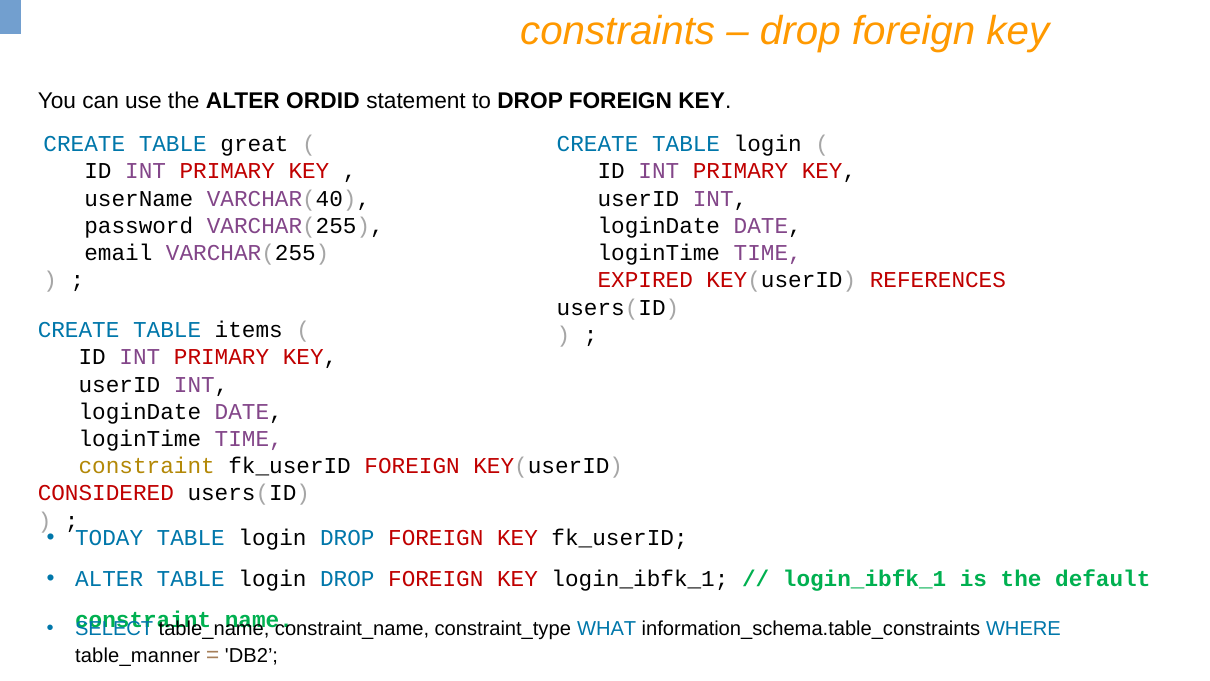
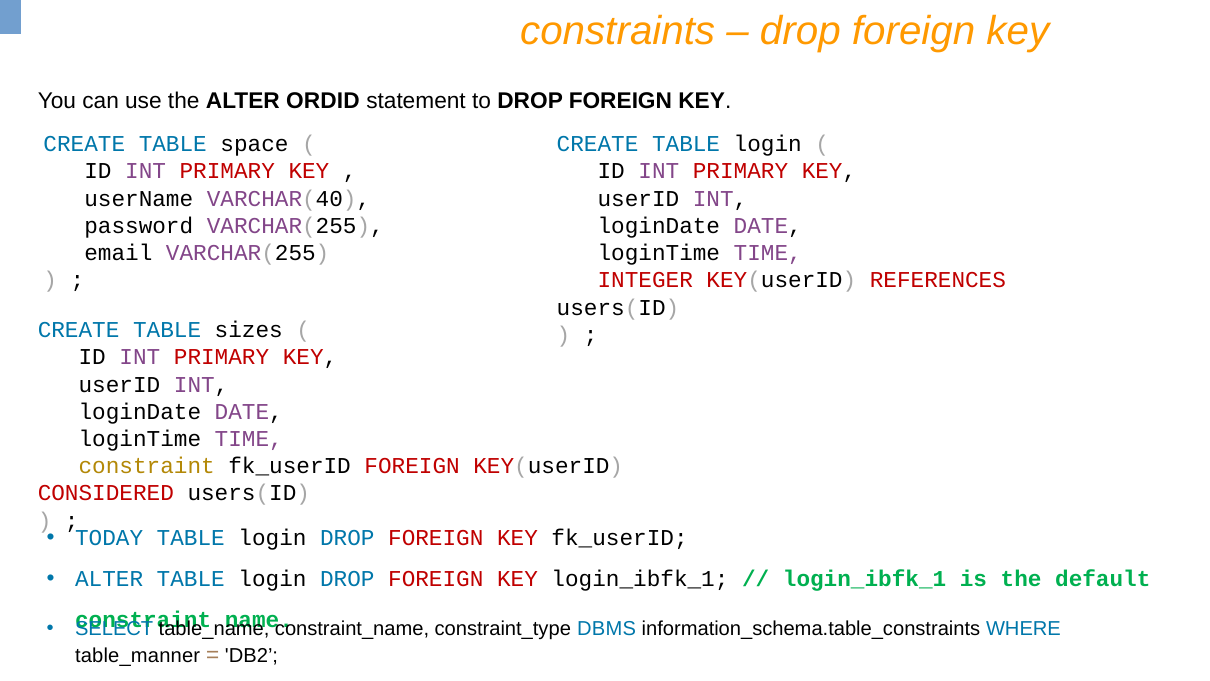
great: great -> space (254, 144)
EXPIRED: EXPIRED -> INTEGER (645, 280)
items: items -> sizes (249, 330)
WHAT: WHAT -> DBMS (607, 629)
